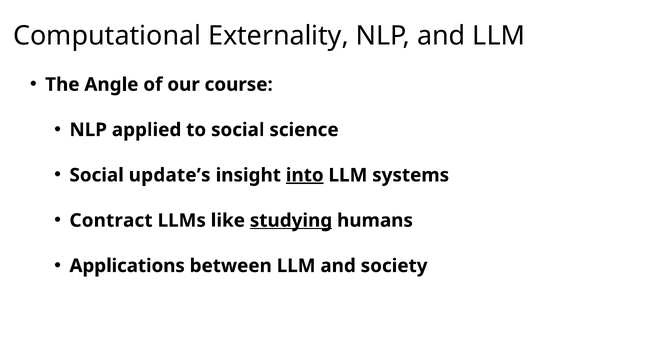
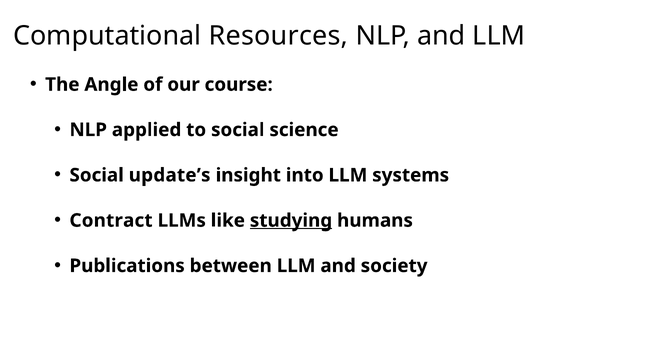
Externality: Externality -> Resources (278, 36)
into underline: present -> none (305, 175)
Applications: Applications -> Publications (127, 266)
